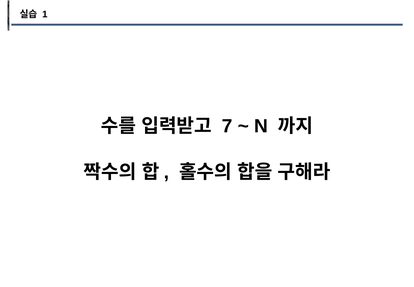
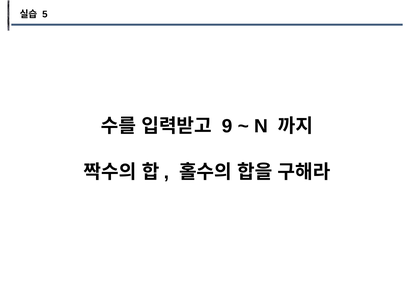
1: 1 -> 5 (45, 14)
7: 7 -> 9 (227, 126)
